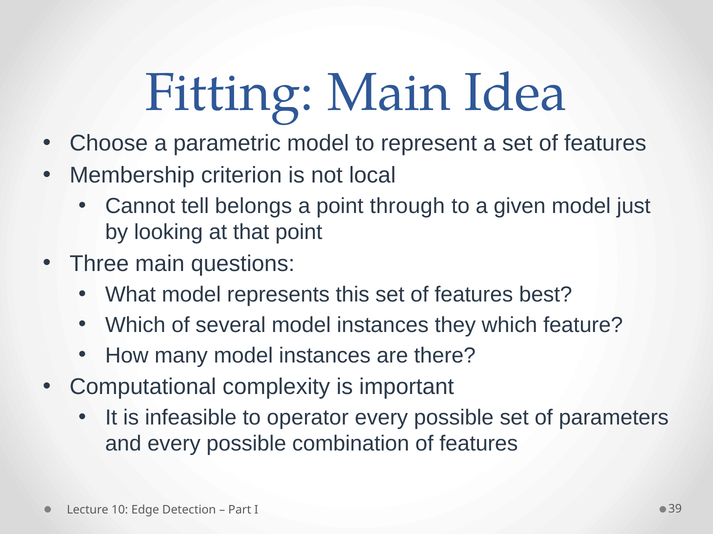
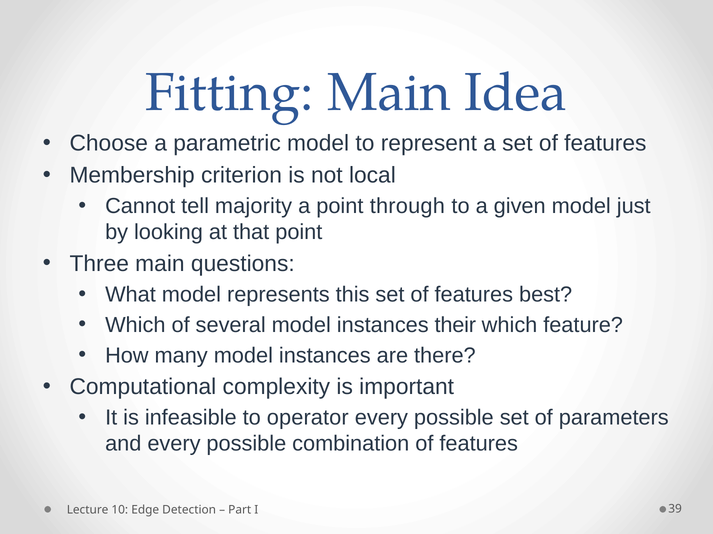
belongs: belongs -> majority (254, 206)
they: they -> their (455, 325)
